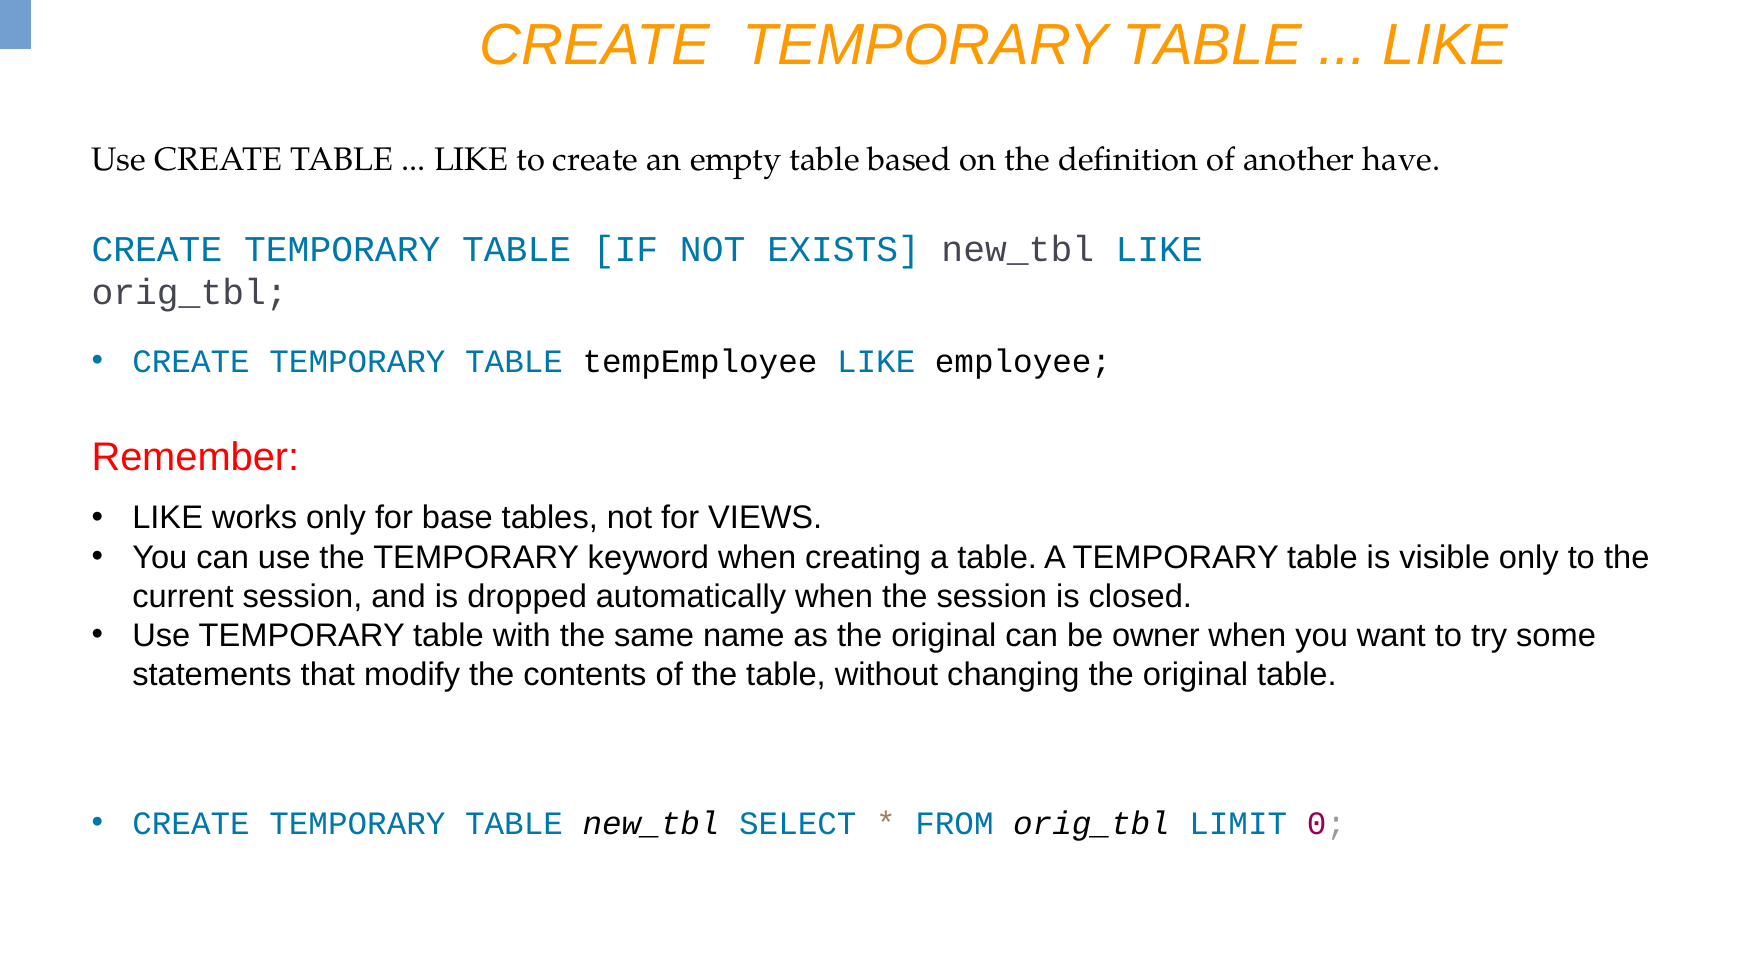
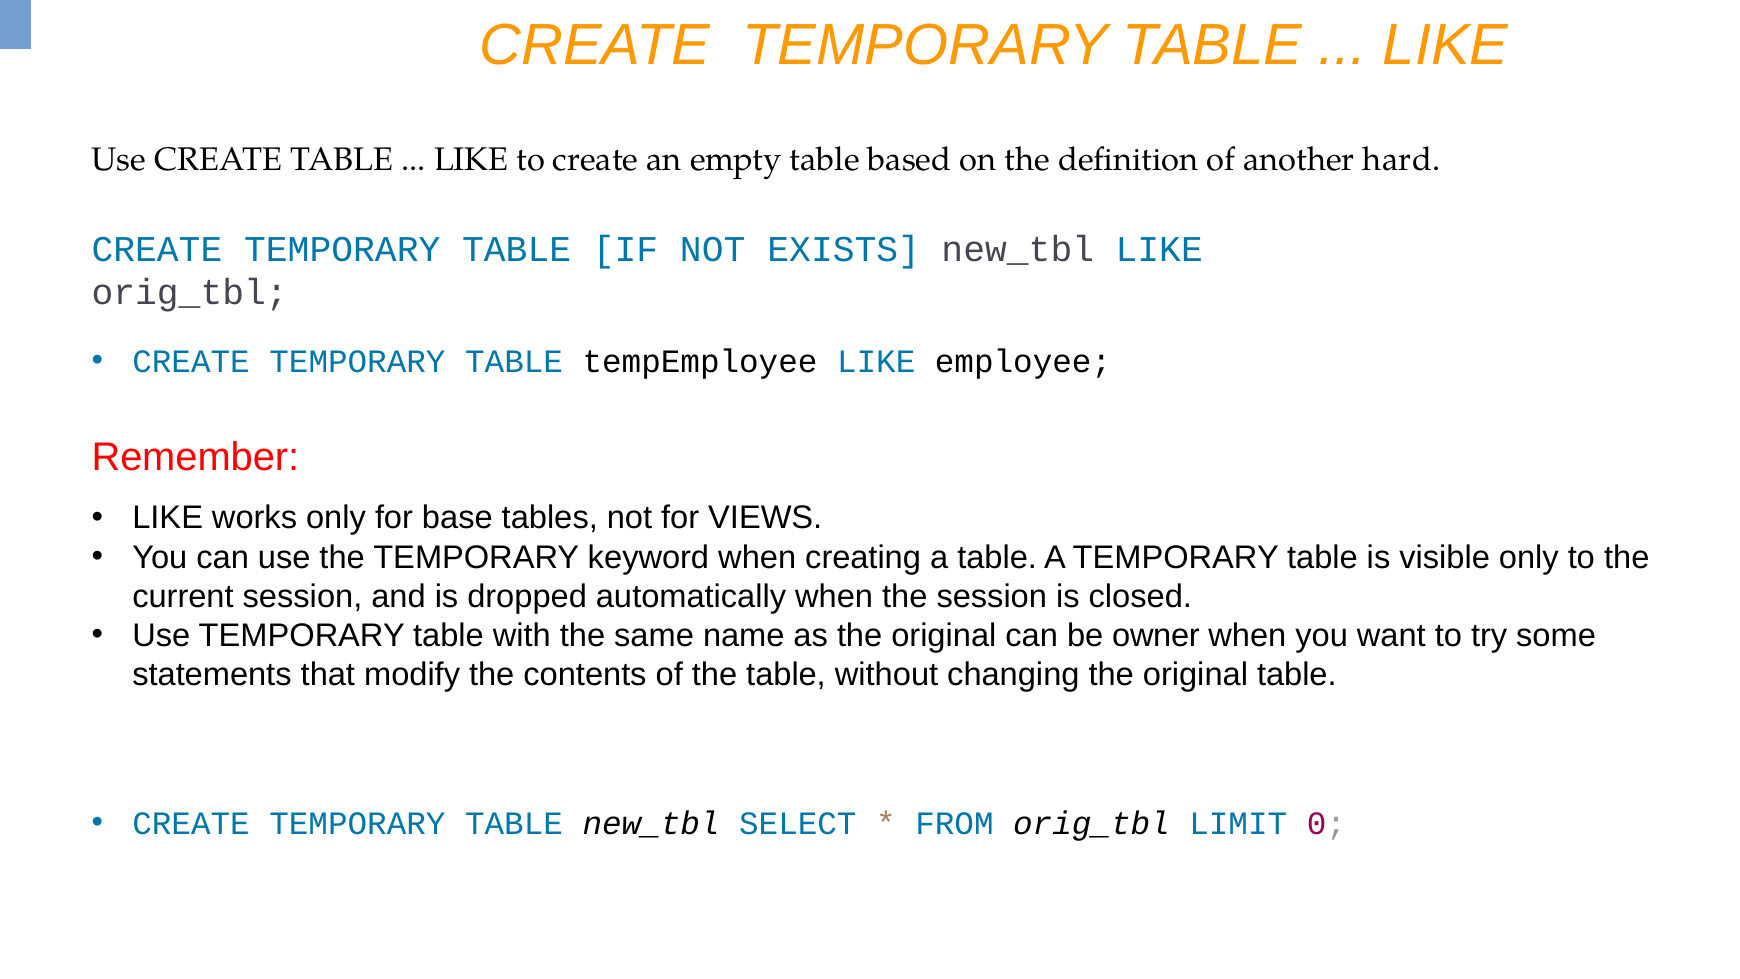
have: have -> hard (1402, 159)
